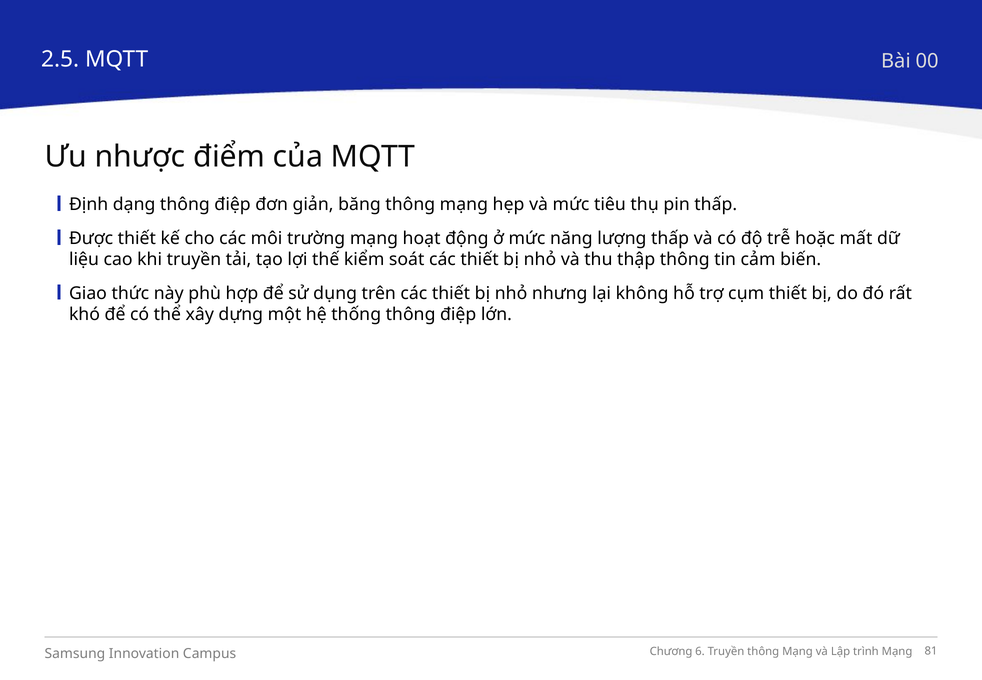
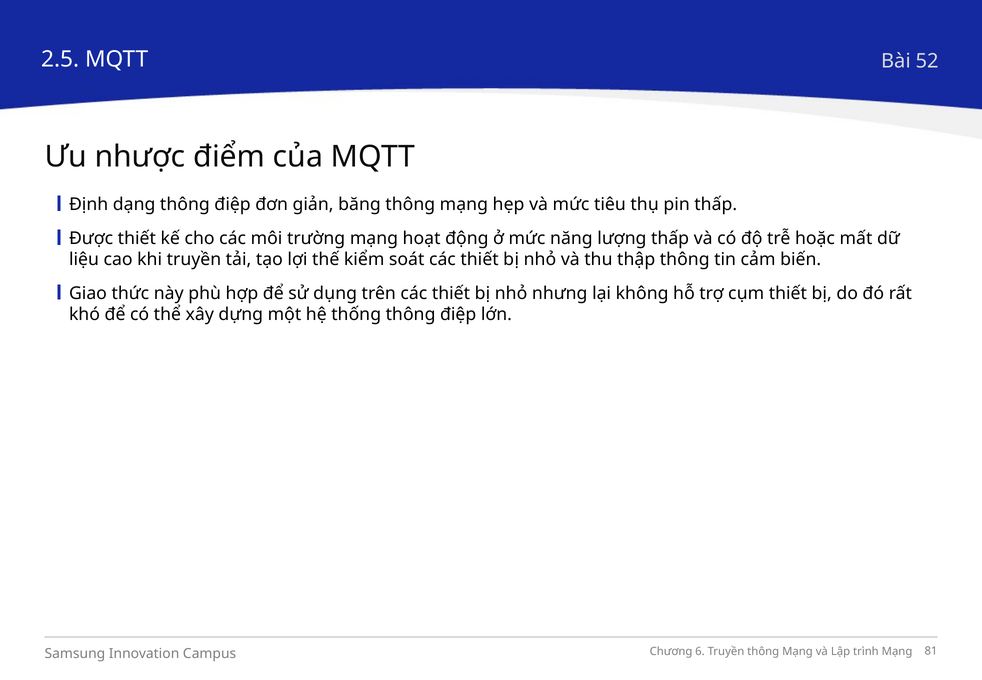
00: 00 -> 52 (927, 61)
